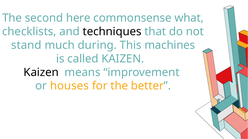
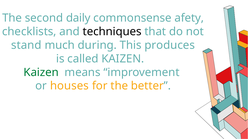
here: here -> daily (78, 18)
what: what -> afety (189, 18)
machines: machines -> produces (170, 45)
Kaizen colour: black -> green (41, 73)
